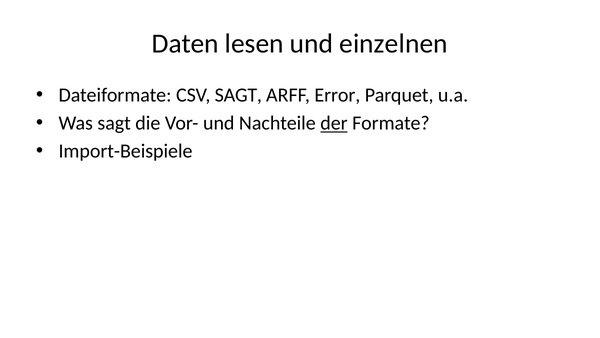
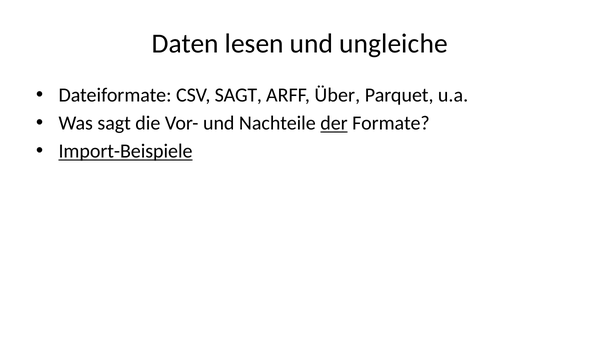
einzelnen: einzelnen -> ungleiche (394, 44)
Error: Error -> Über (337, 95)
Import-Beispiele underline: none -> present (126, 151)
